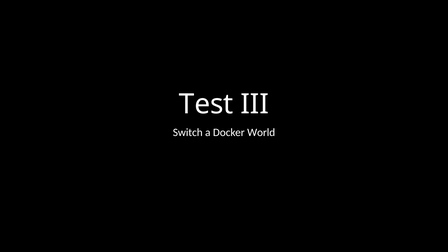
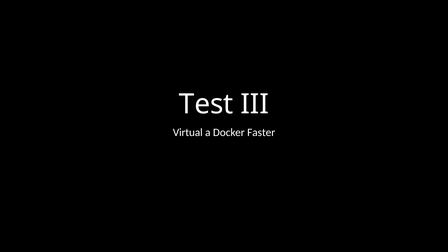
Switch: Switch -> Virtual (188, 132)
World: World -> Faster (261, 132)
